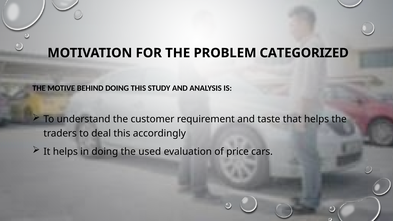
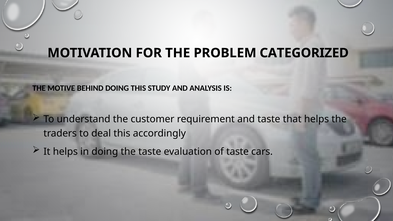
the used: used -> taste (150, 152)
of price: price -> taste (238, 152)
